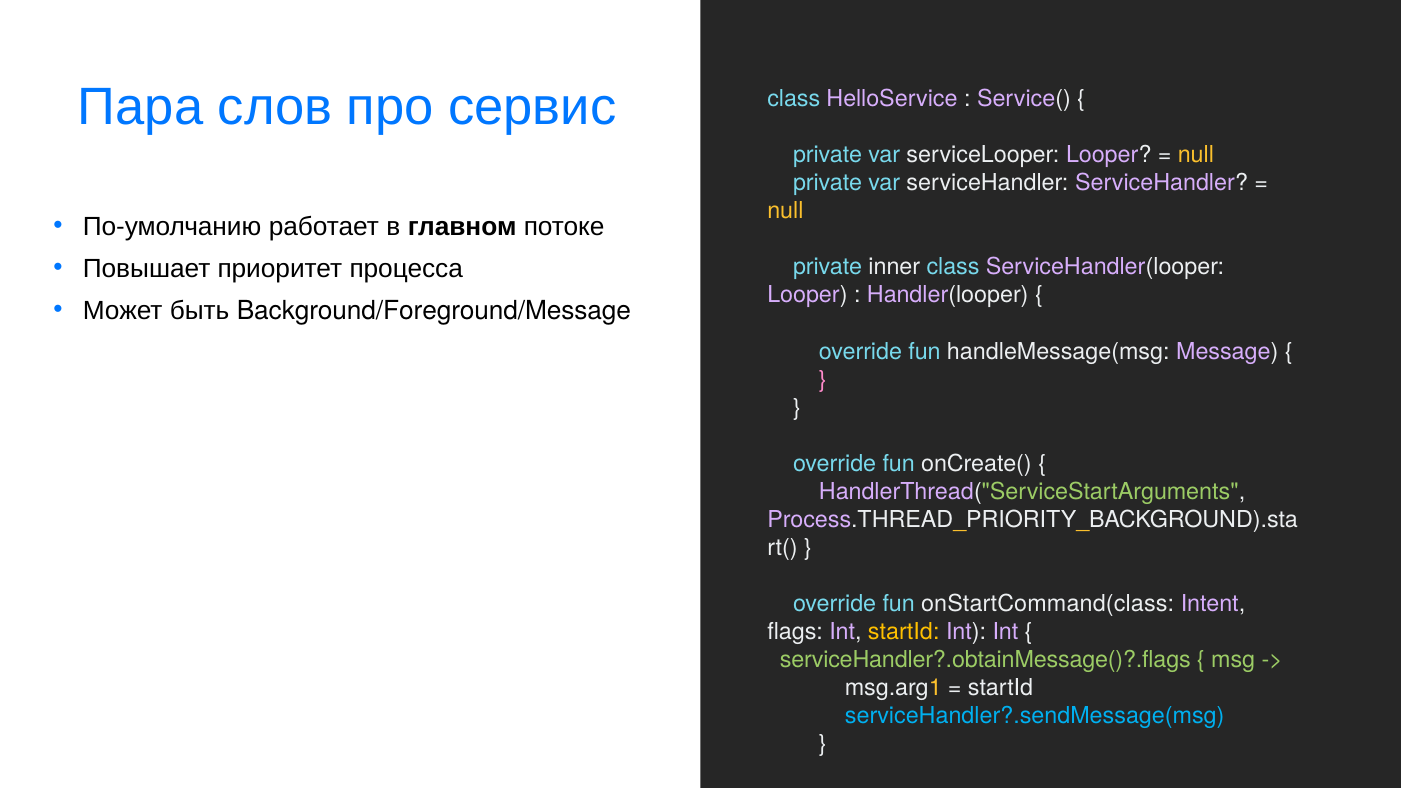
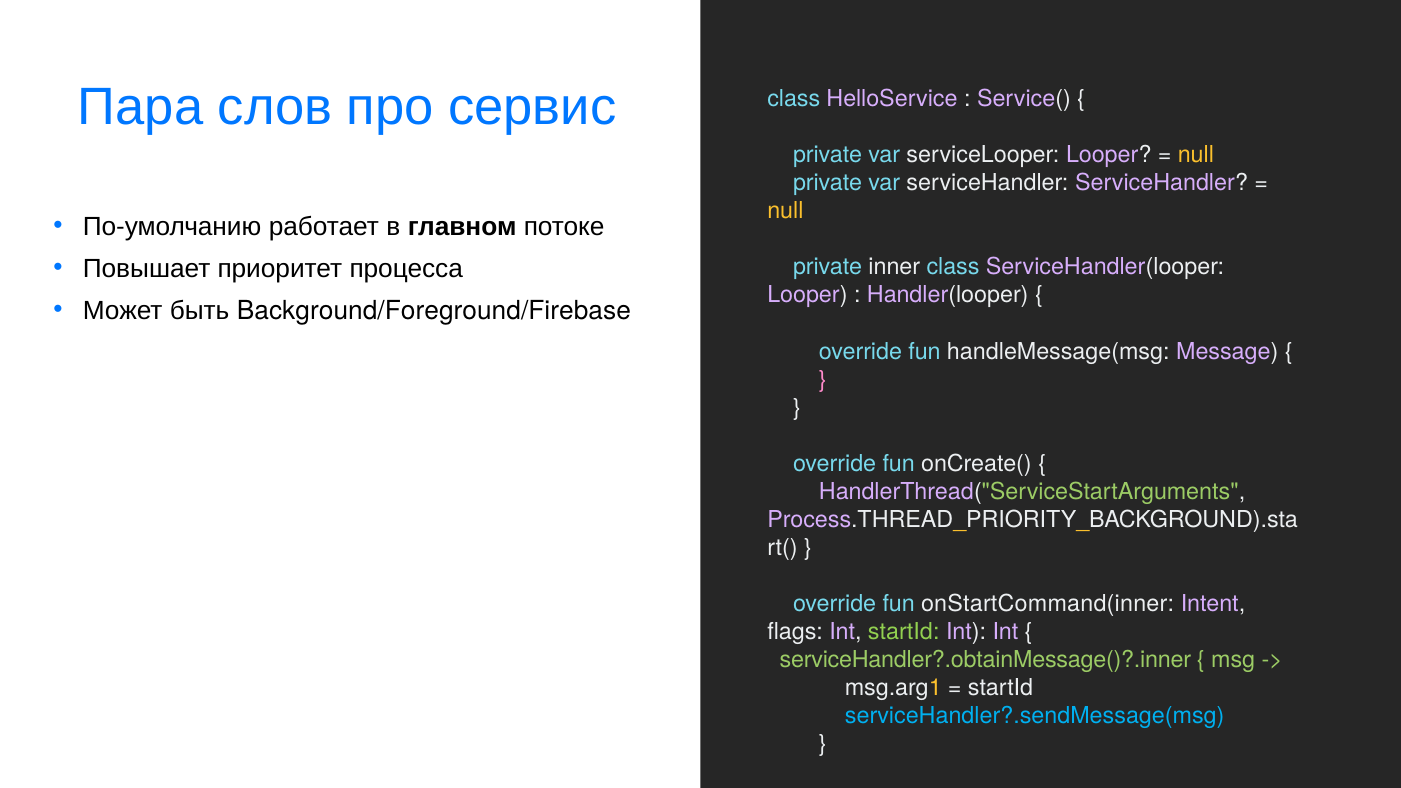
Background/Foreground/Message: Background/Foreground/Message -> Background/Foreground/Firebase (434, 311)
onStartCommand(class: onStartCommand(class -> onStartCommand(inner (1048, 603)
startId colour: yellow -> light green (904, 631)
serviceHandler?.obtainMessage()?.flags: serviceHandler?.obtainMessage()?.flags -> serviceHandler?.obtainMessage()?.inner (985, 659)
